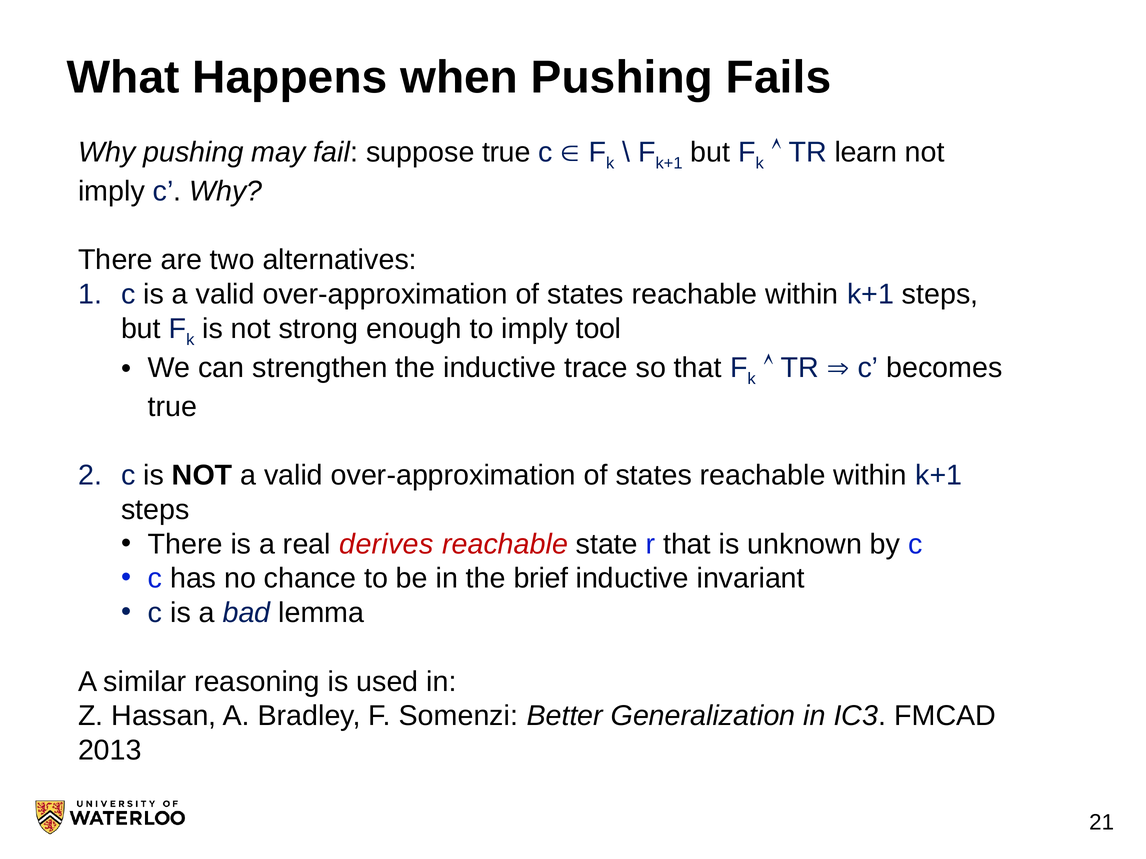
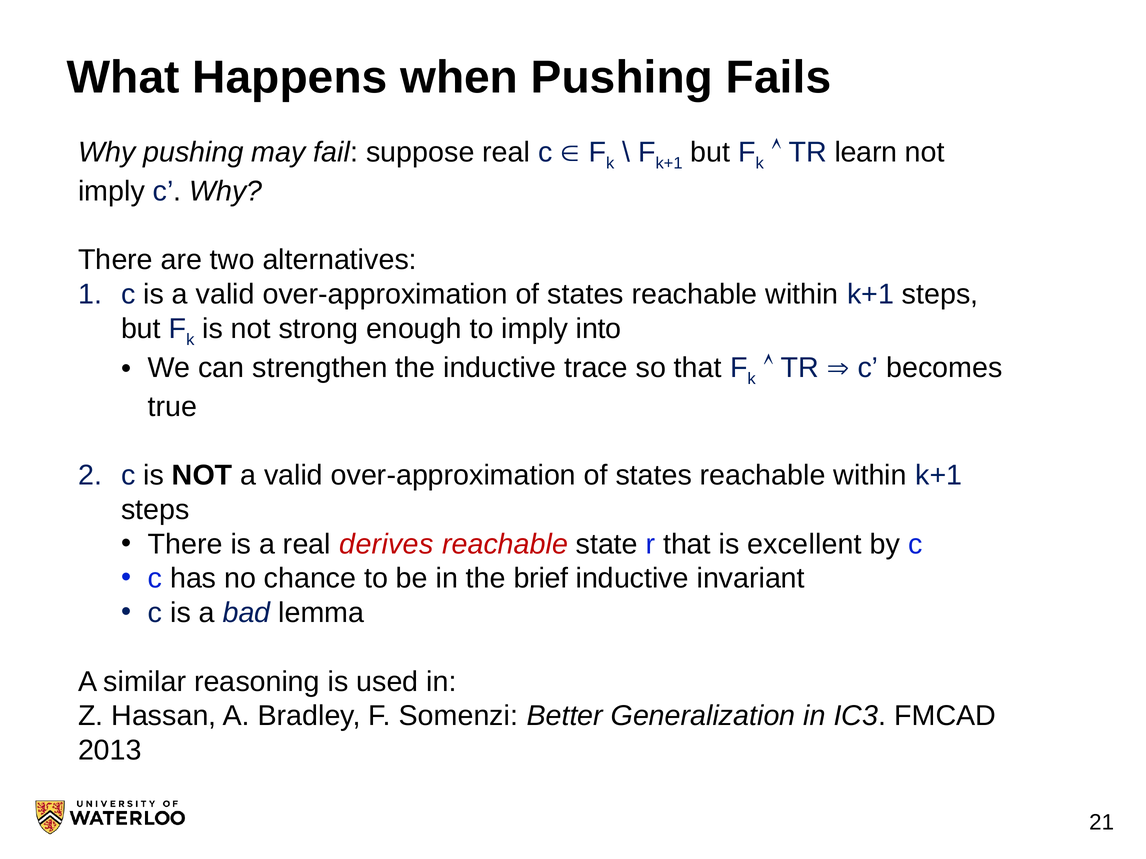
suppose true: true -> real (506, 152)
tool: tool -> into (599, 329)
unknown: unknown -> excellent (805, 544)
